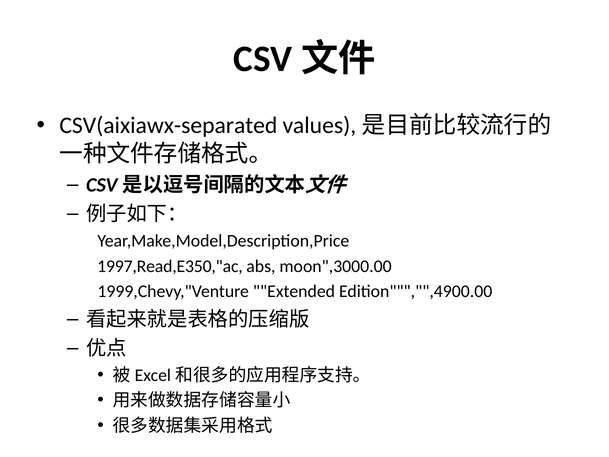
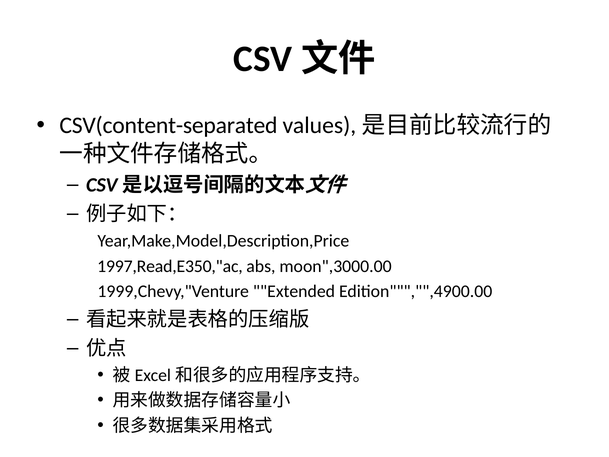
CSV(aixiawx-separated: CSV(aixiawx-separated -> CSV(content-separated (168, 125)
